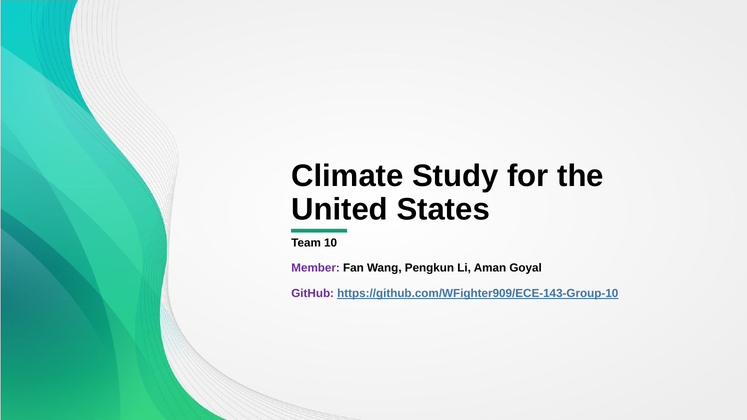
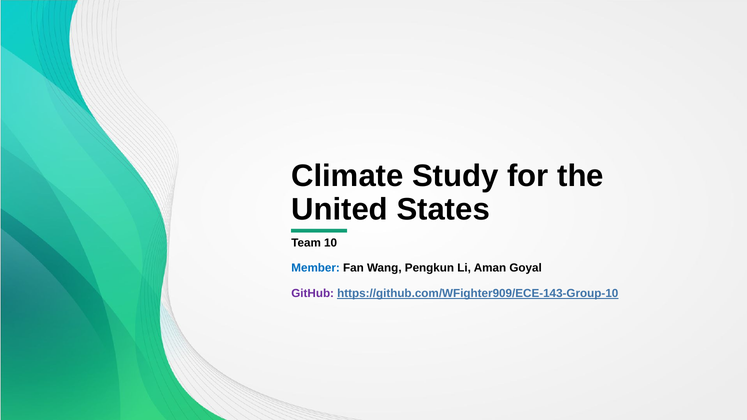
Member colour: purple -> blue (316, 268)
